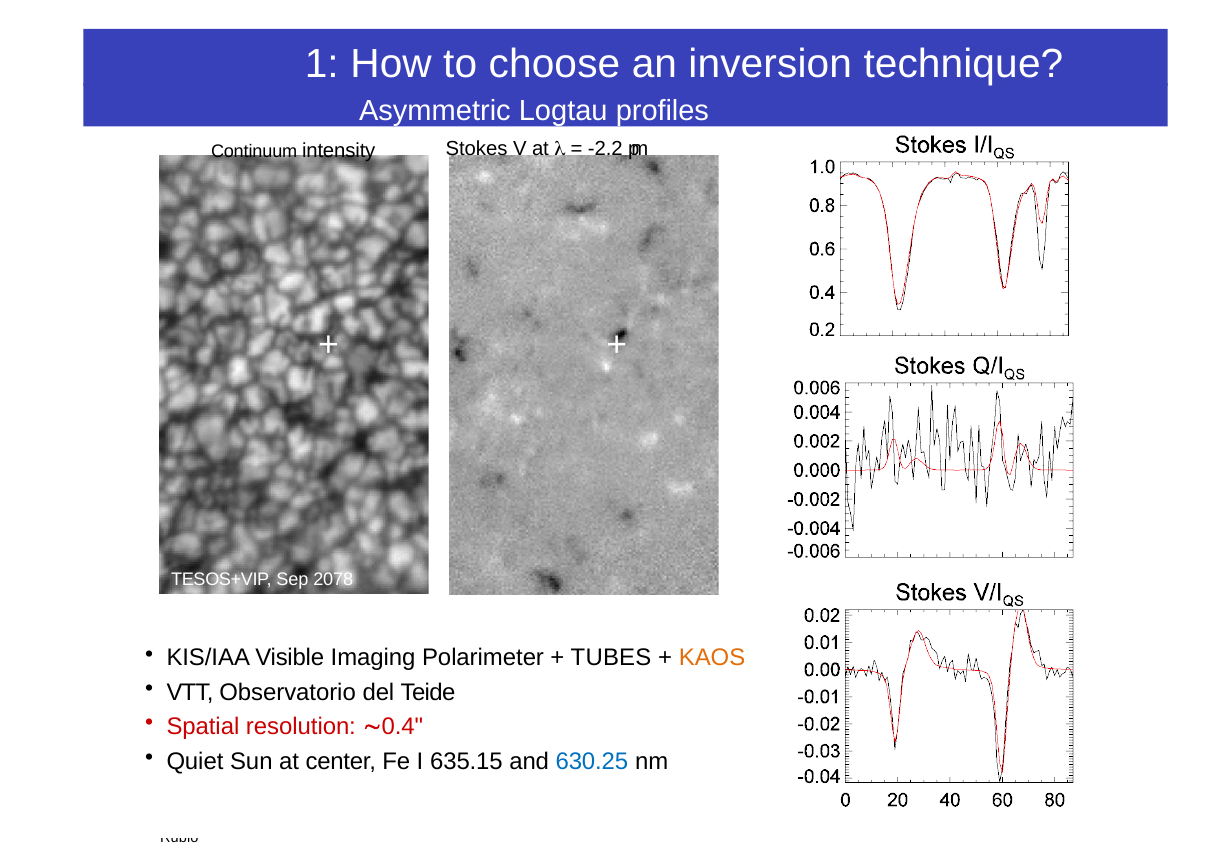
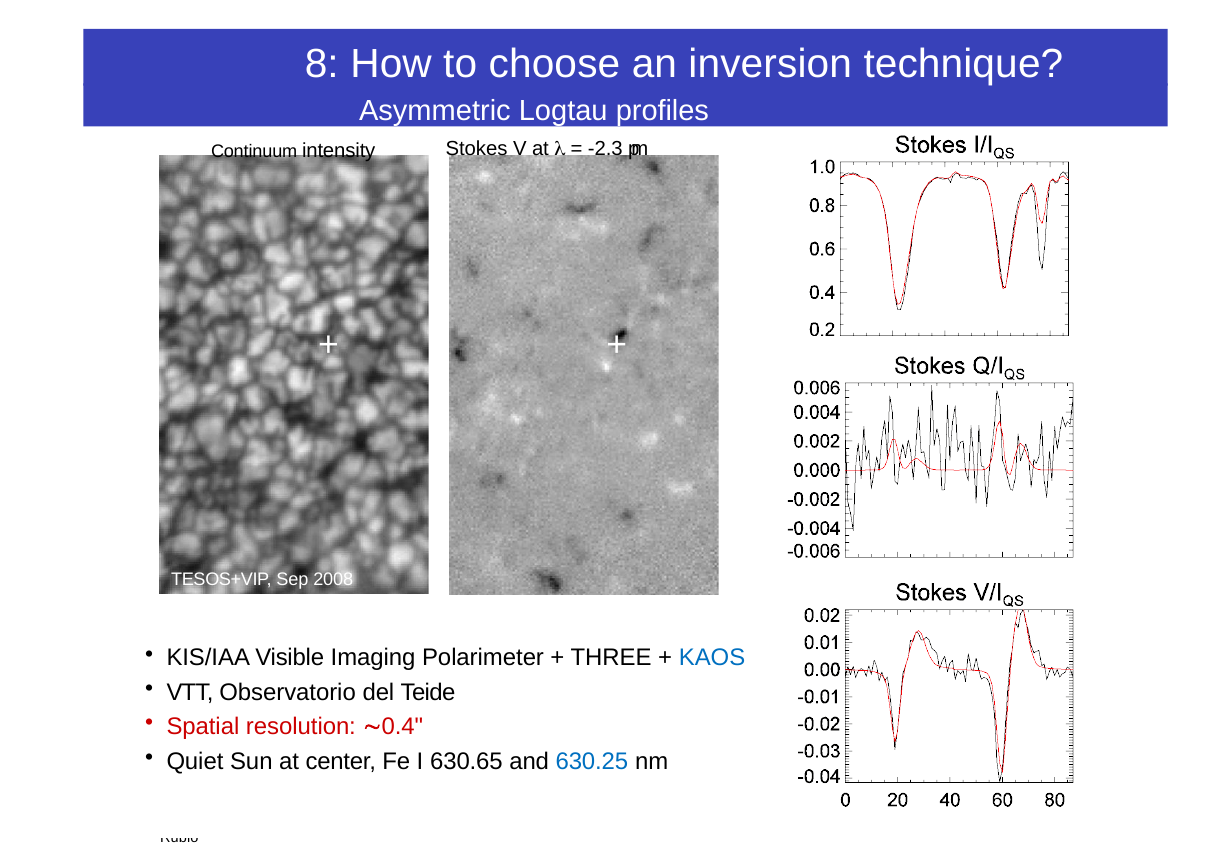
1: 1 -> 8 (322, 64)
-2.2: -2.2 -> -2.3 (605, 149)
2078: 2078 -> 2008 (333, 579)
TUBES: TUBES -> THREE (611, 658)
KAOS colour: orange -> blue (712, 658)
635.15: 635.15 -> 630.65 (466, 761)
